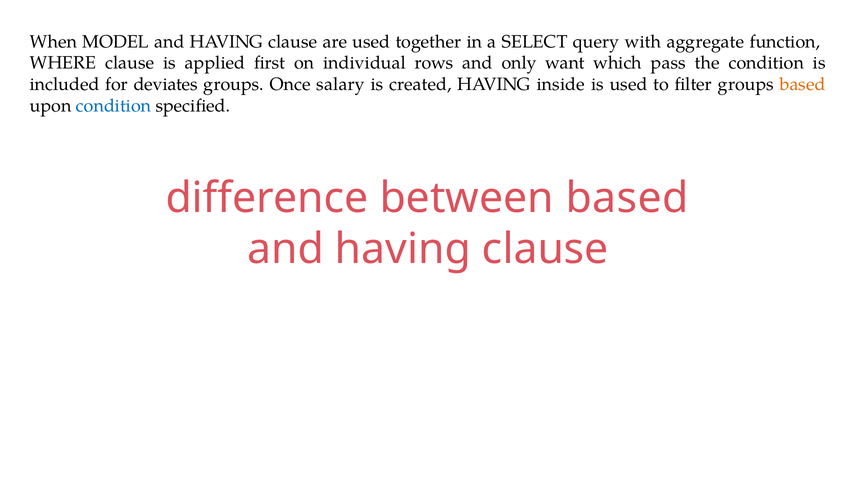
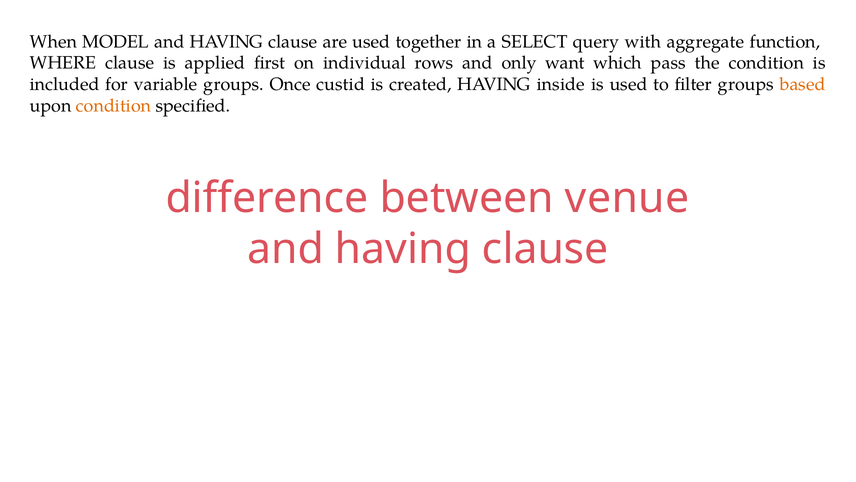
deviates: deviates -> variable (166, 84)
salary: salary -> custid (341, 84)
condition colour: blue -> orange (114, 106)
between based: based -> venue (627, 198)
